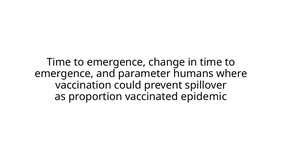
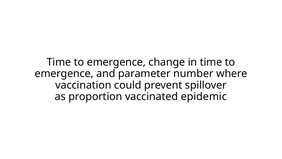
humans: humans -> number (193, 74)
